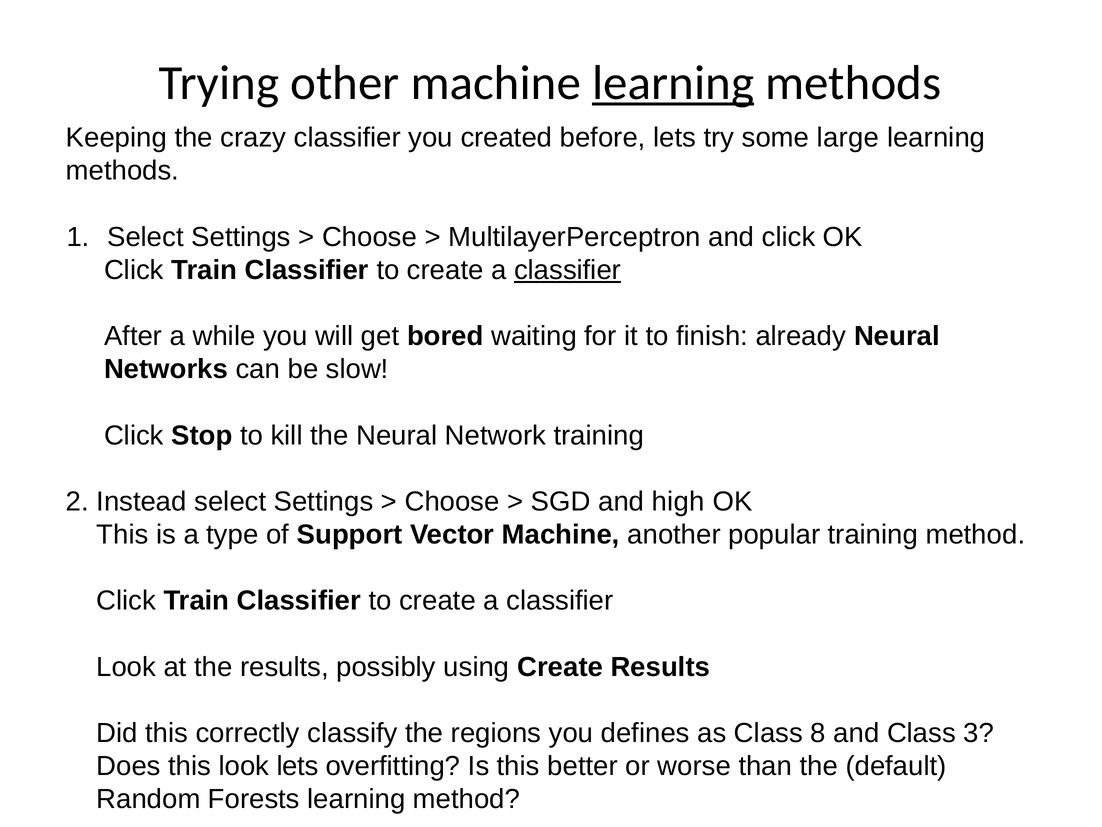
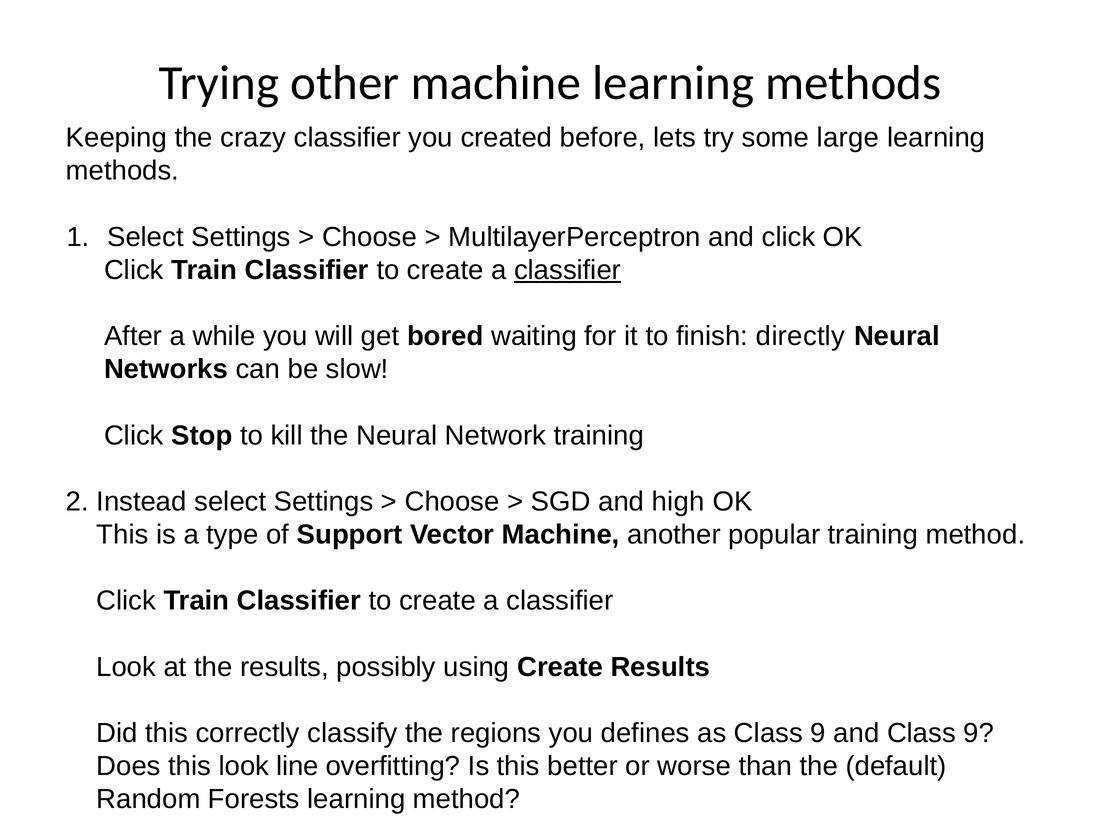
learning underline: present -> none (673, 83)
already: already -> directly (801, 336)
as Class 8: 8 -> 9 (818, 733)
and Class 3: 3 -> 9 (979, 733)
look lets: lets -> line (298, 766)
